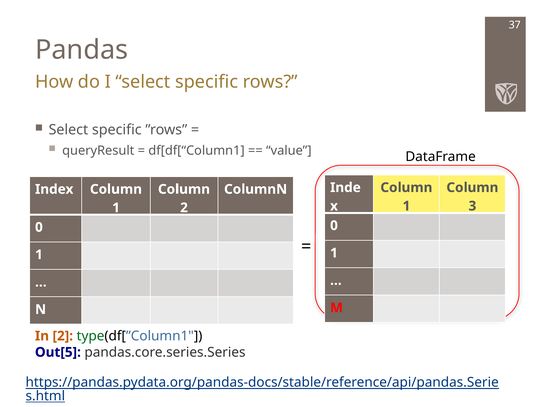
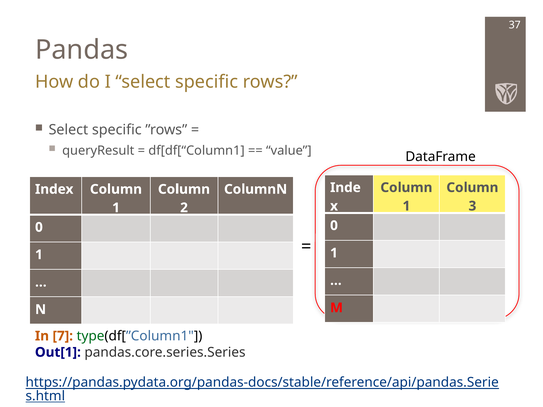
In 2: 2 -> 7 (63, 336)
Out[5: Out[5 -> Out[1 (58, 352)
